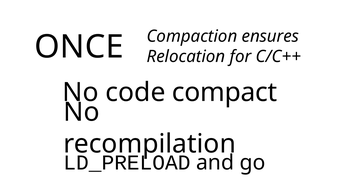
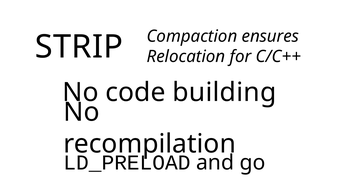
ONCE: ONCE -> STRIP (79, 47)
compact: compact -> building (224, 92)
